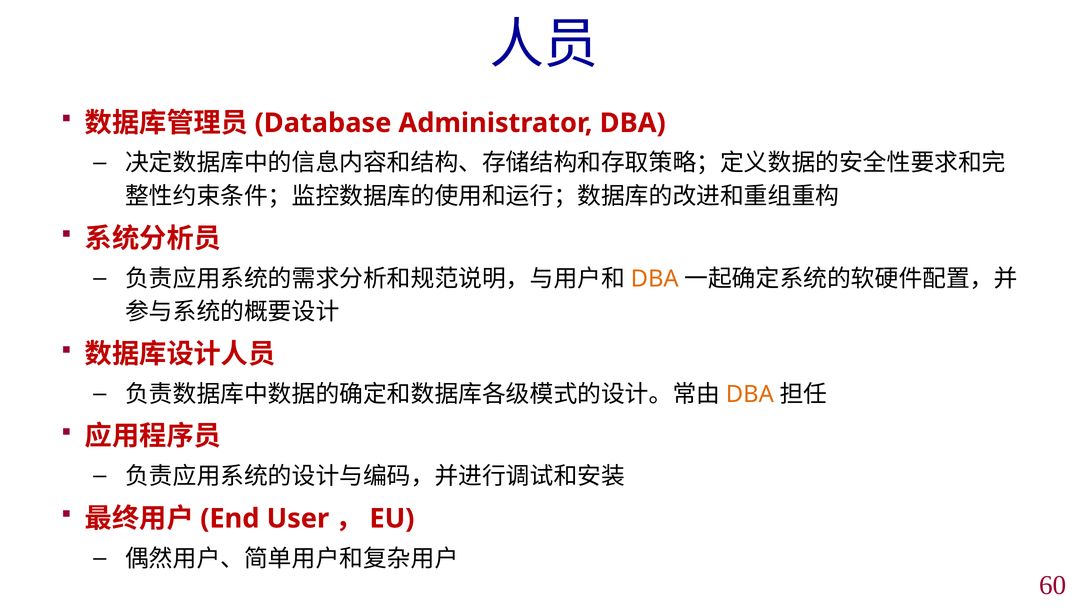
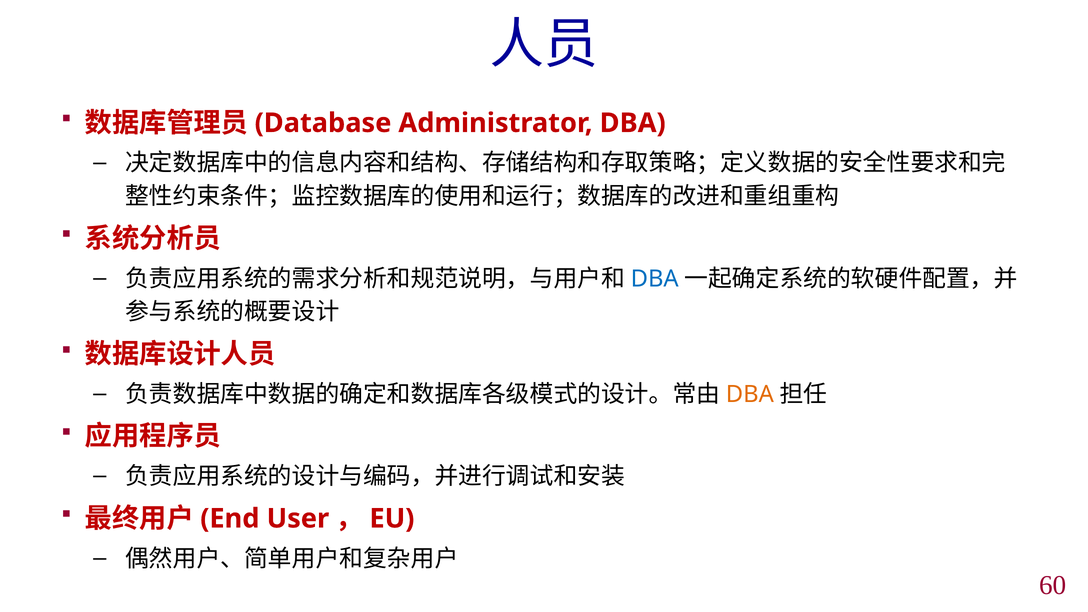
DBA colour: orange -> blue (655, 279)
